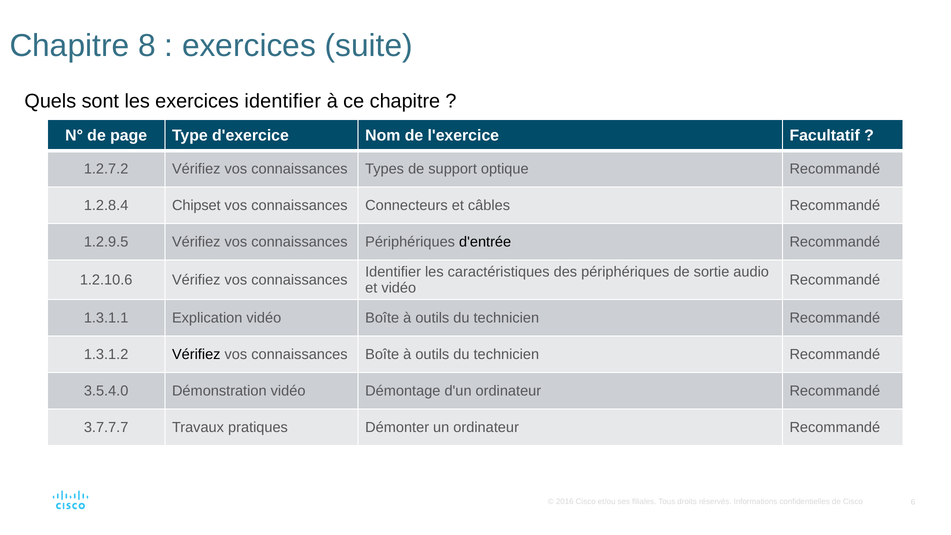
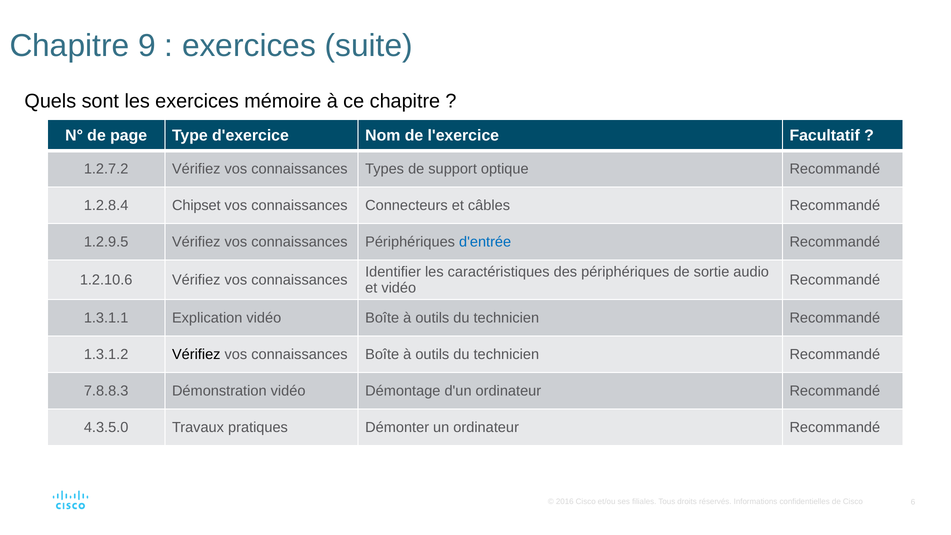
8: 8 -> 9 (147, 46)
exercices identifier: identifier -> mémoire (283, 101)
d'entrée colour: black -> blue (485, 242)
3.5.4.0: 3.5.4.0 -> 7.8.8.3 (106, 391)
3.7.7.7: 3.7.7.7 -> 4.3.5.0 (106, 427)
